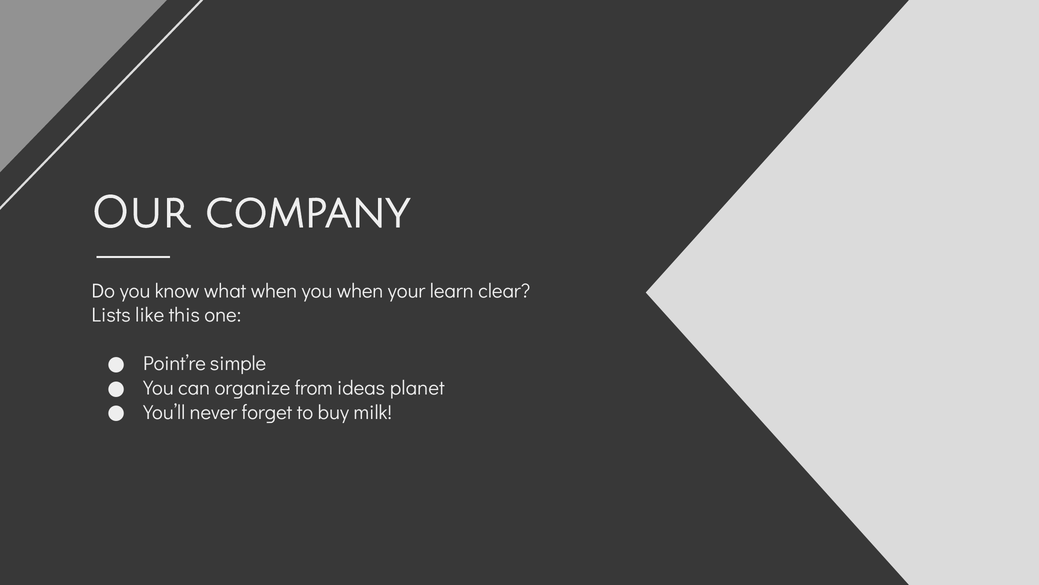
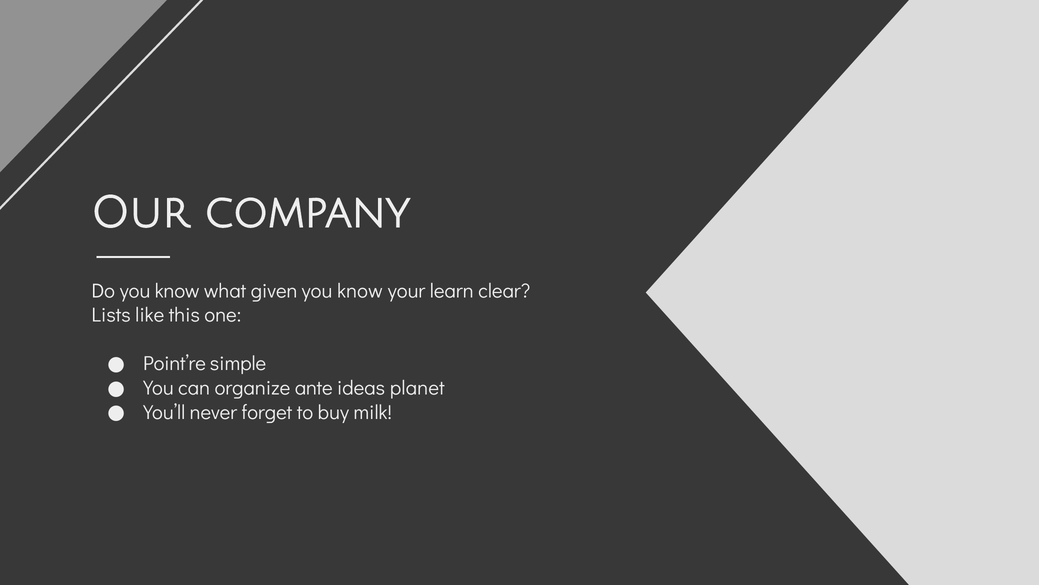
what when: when -> given (274, 291)
when: when -> know (360, 291)
from: from -> ante (314, 388)
